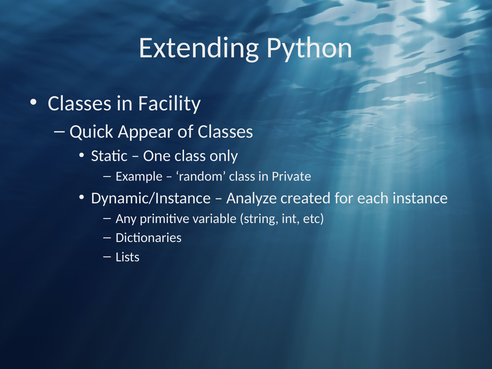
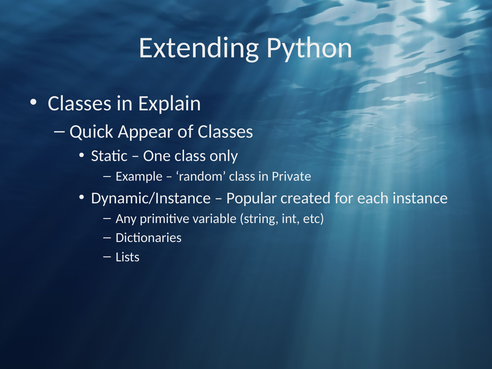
Facility: Facility -> Explain (170, 103)
Analyze: Analyze -> Popular (252, 198)
